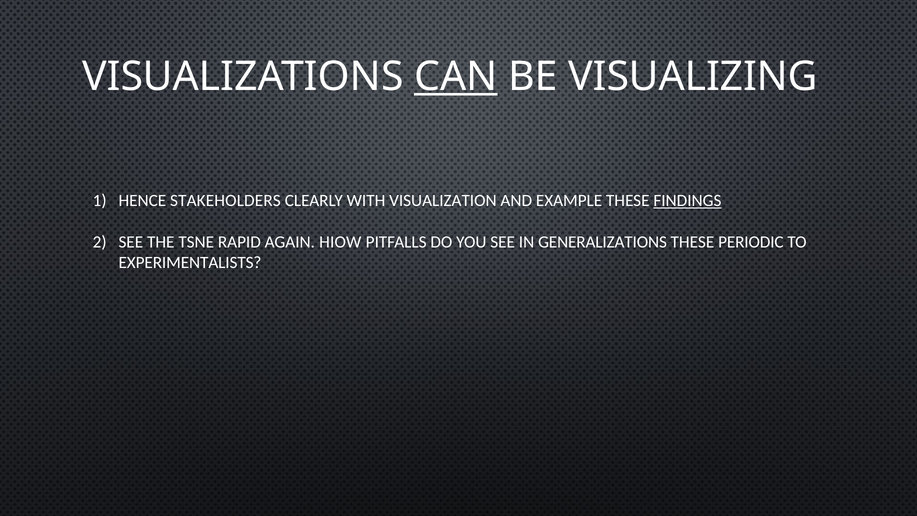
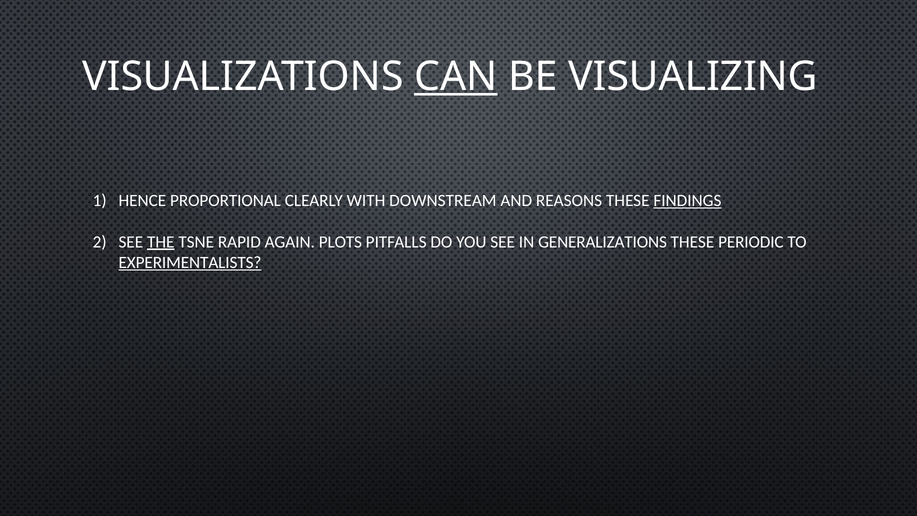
STAKEHOLDERS: STAKEHOLDERS -> PROPORTIONAL (226, 200)
VISUALIZATION: VISUALIZATION -> DOWNSTREAM (443, 200)
EXAMPLE: EXAMPLE -> REASONS (569, 200)
THE underline: none -> present (161, 242)
HIOW: HIOW -> PLOTS (340, 242)
EXPERIMENTALISTS underline: none -> present (190, 262)
